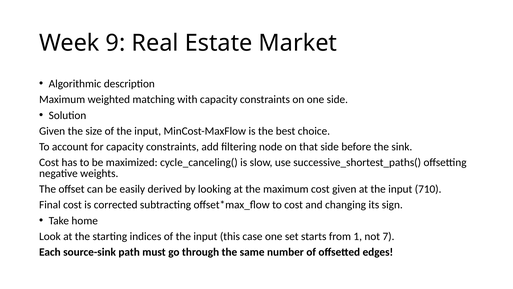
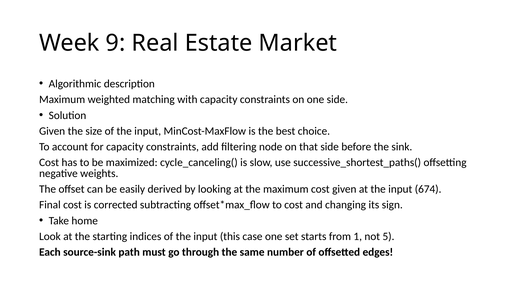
710: 710 -> 674 (428, 189)
7: 7 -> 5 (389, 236)
